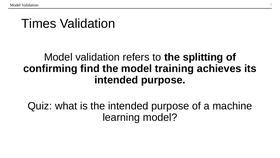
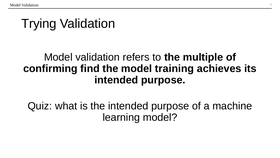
Times: Times -> Trying (39, 24)
splitting: splitting -> multiple (203, 57)
